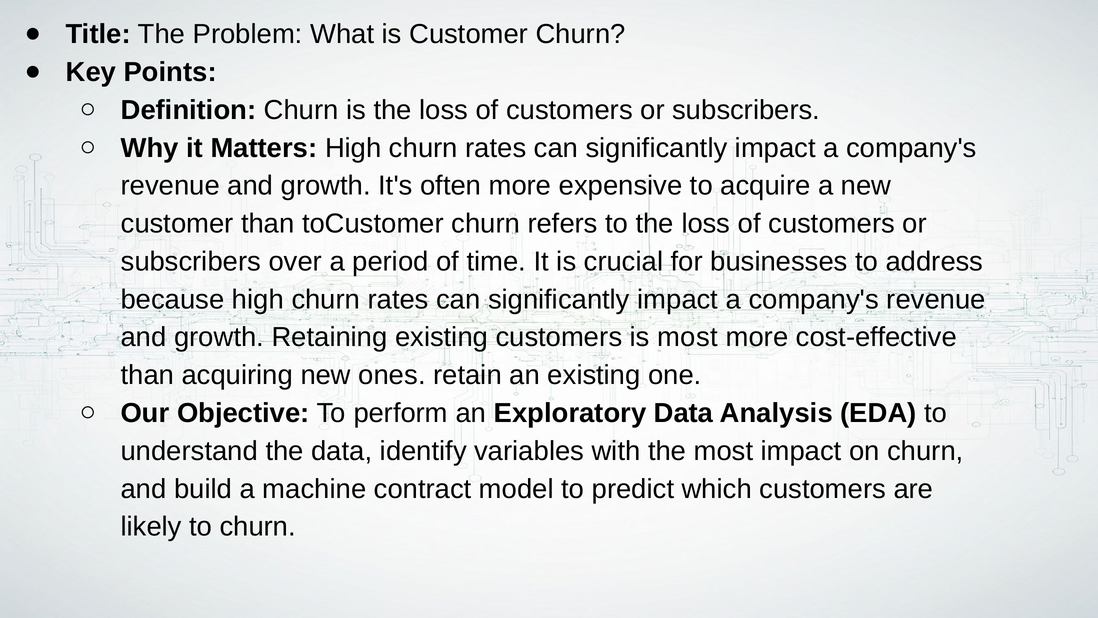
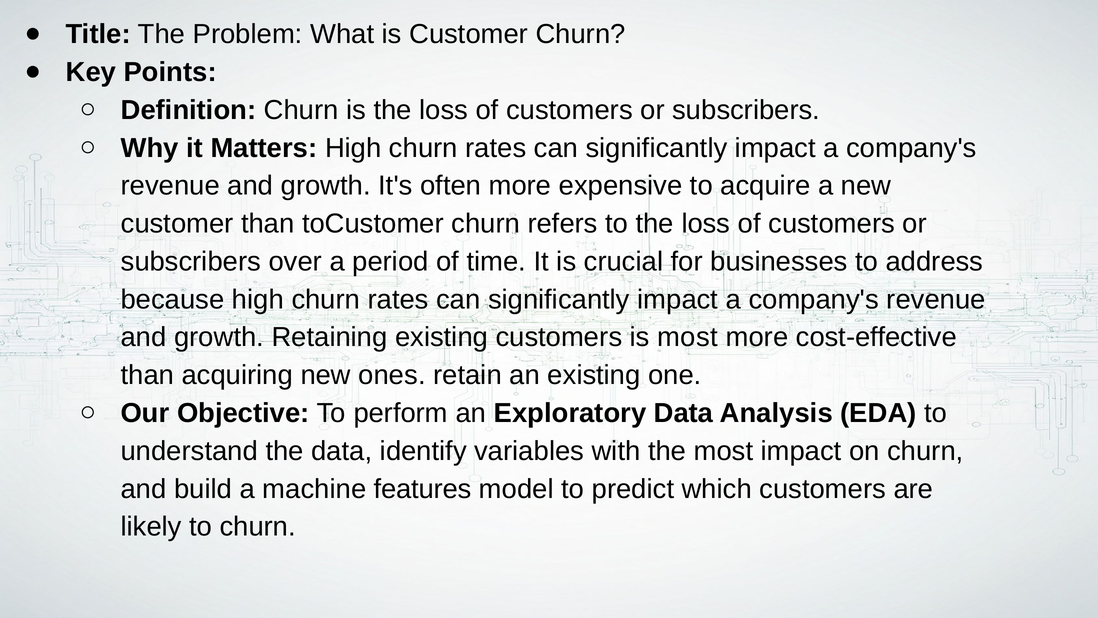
contract: contract -> features (423, 489)
